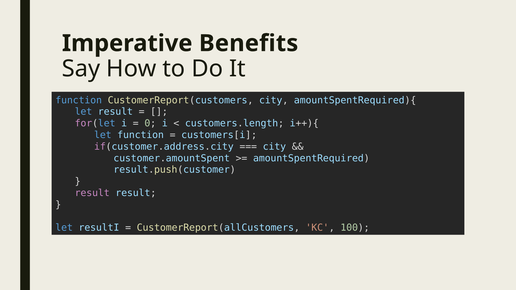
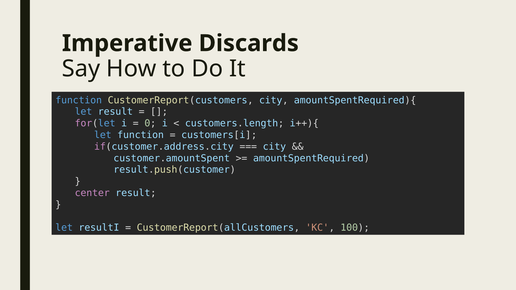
Benefits: Benefits -> Discards (249, 43)
result: result -> center (92, 193)
